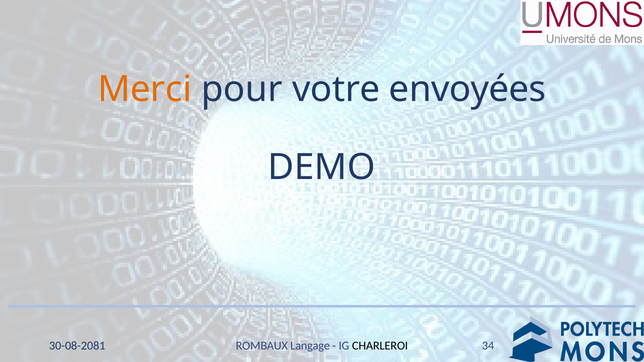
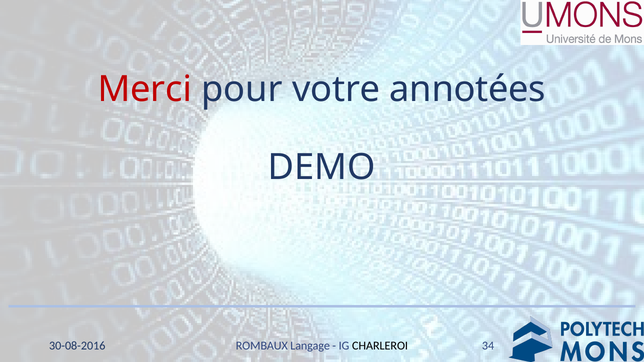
Merci colour: orange -> red (145, 89)
envoyées: envoyées -> annotées (468, 89)
30-08-2081: 30-08-2081 -> 30-08-2016 (77, 346)
